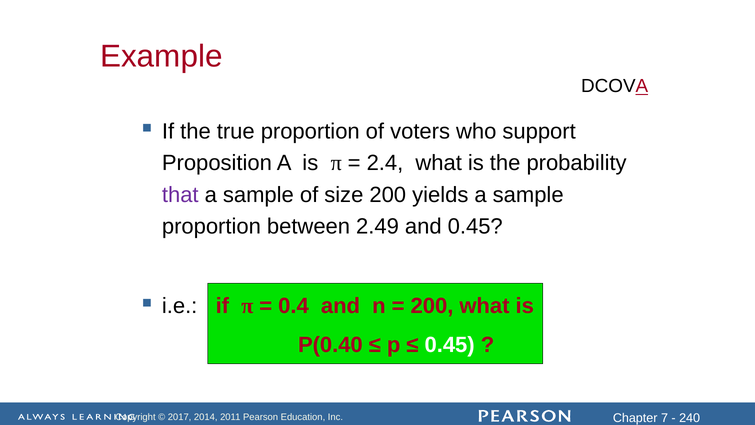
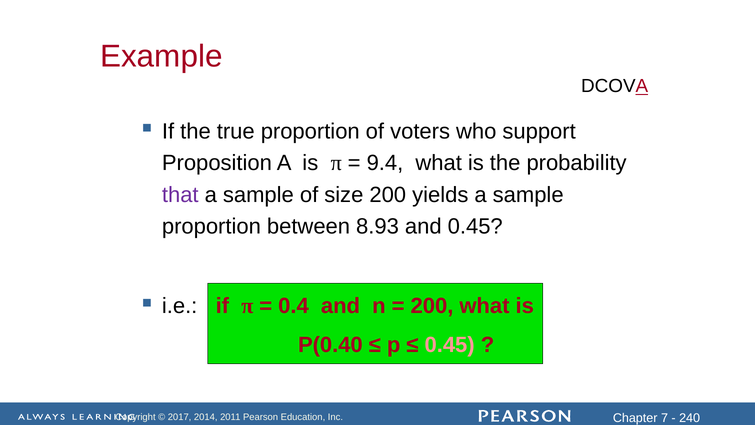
2.4: 2.4 -> 9.4 (385, 163)
2.49: 2.49 -> 8.93 (378, 226)
0.45 colour: white -> pink (450, 345)
